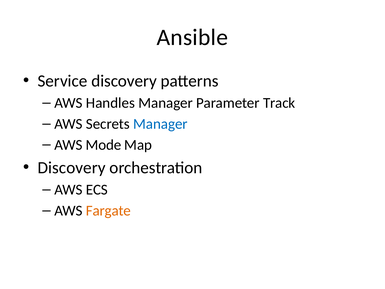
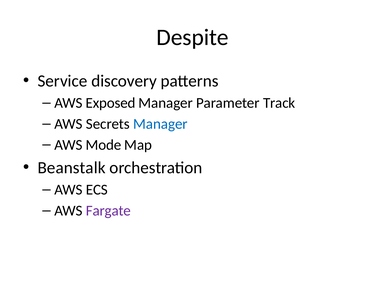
Ansible: Ansible -> Despite (192, 37)
Handles: Handles -> Exposed (111, 103)
Discovery: Discovery -> Beanstalk (72, 168)
Fargate colour: orange -> purple (108, 211)
